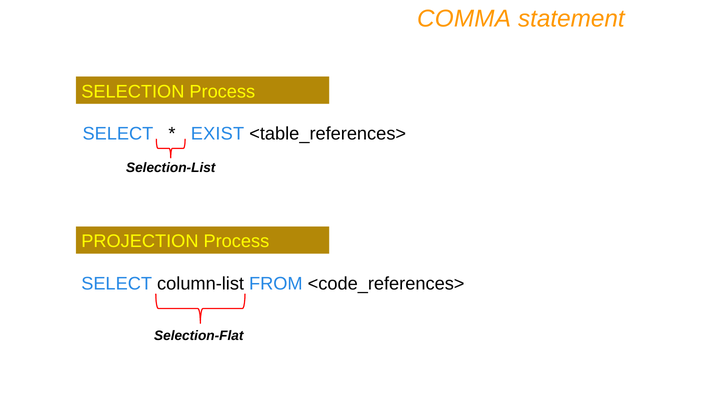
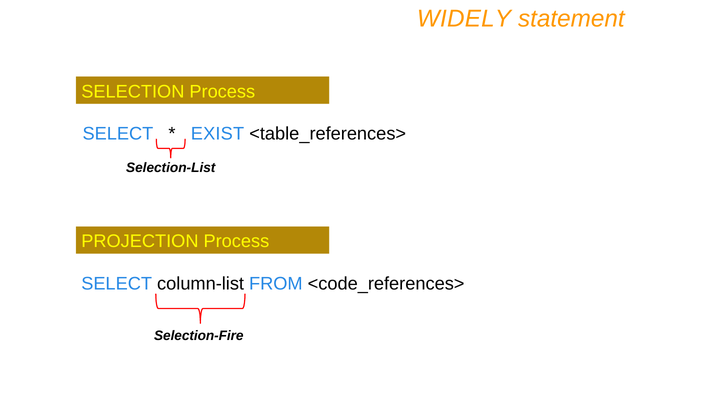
COMMA: COMMA -> WIDELY (464, 19)
Selection-Flat: Selection-Flat -> Selection-Fire (199, 335)
